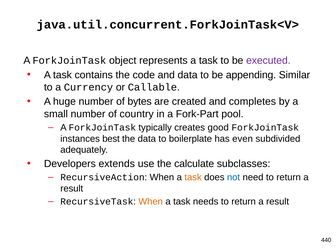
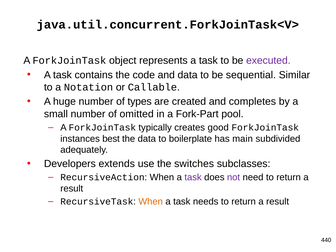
appending: appending -> sequential (251, 75)
Currency: Currency -> Notation (88, 87)
bytes: bytes -> types (140, 102)
country: country -> omitted (137, 114)
even: even -> main (243, 139)
calculate: calculate -> switches (194, 164)
task colour: orange -> purple (193, 177)
not colour: blue -> purple (234, 177)
